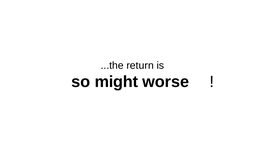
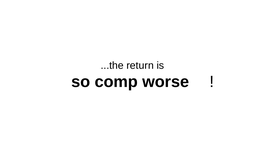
might: might -> comp (116, 82)
